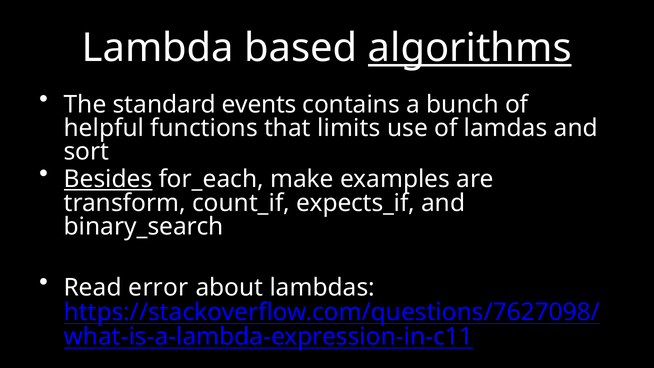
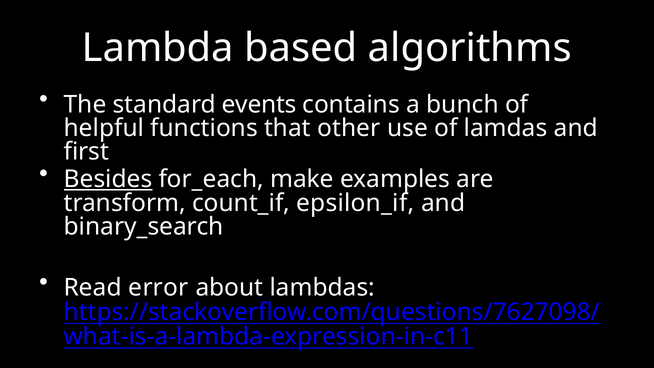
algorithms underline: present -> none (470, 48)
limits: limits -> other (349, 128)
sort: sort -> first (86, 152)
expects_if: expects_if -> epsilon_if (355, 203)
